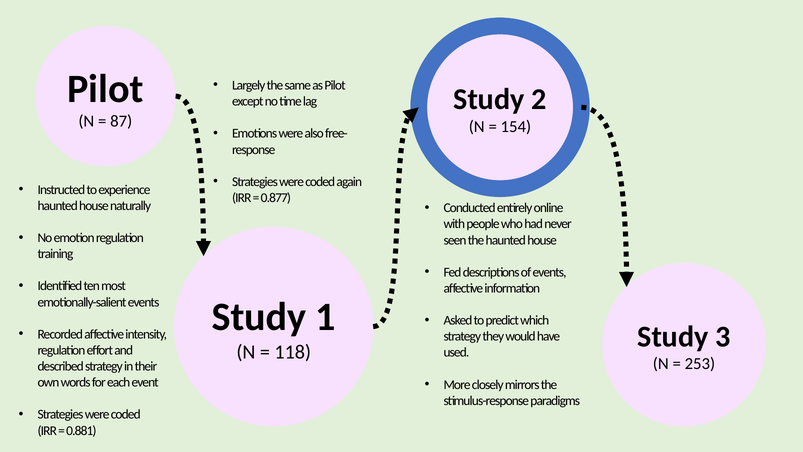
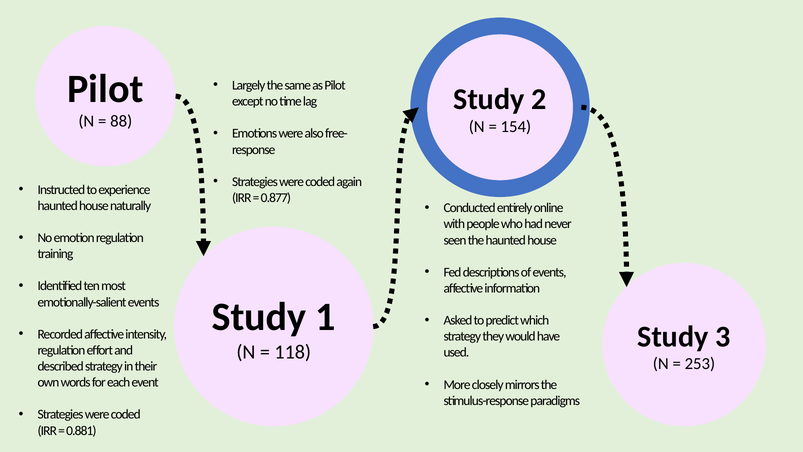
87: 87 -> 88 (121, 121)
